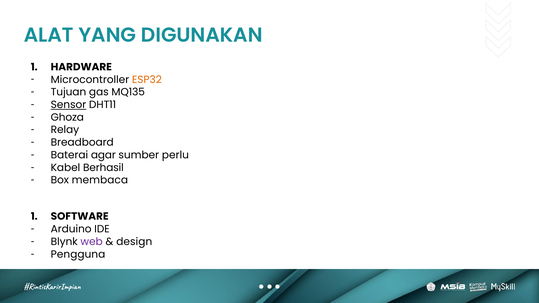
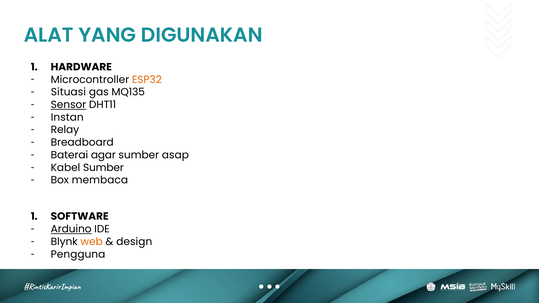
Tujuan: Tujuan -> Situasi (68, 92)
Ghoza: Ghoza -> Instan (67, 117)
perlu: perlu -> asap (175, 155)
Kabel Berhasil: Berhasil -> Sumber (103, 168)
Arduino underline: none -> present (71, 229)
web colour: purple -> orange (92, 242)
